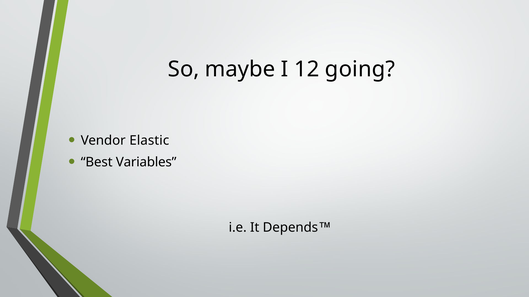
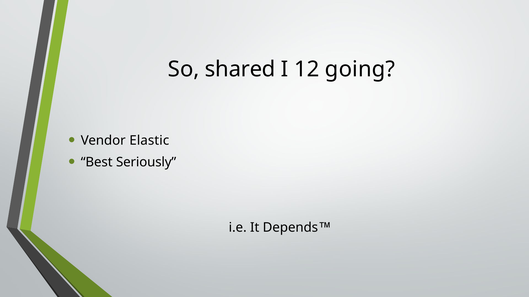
maybe: maybe -> shared (240, 69)
Variables: Variables -> Seriously (146, 163)
